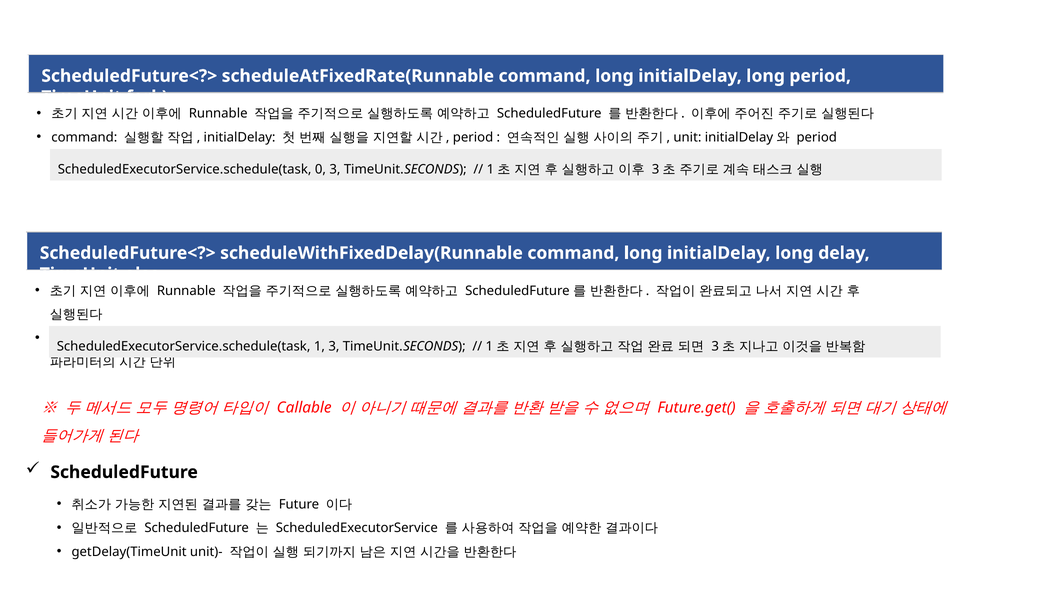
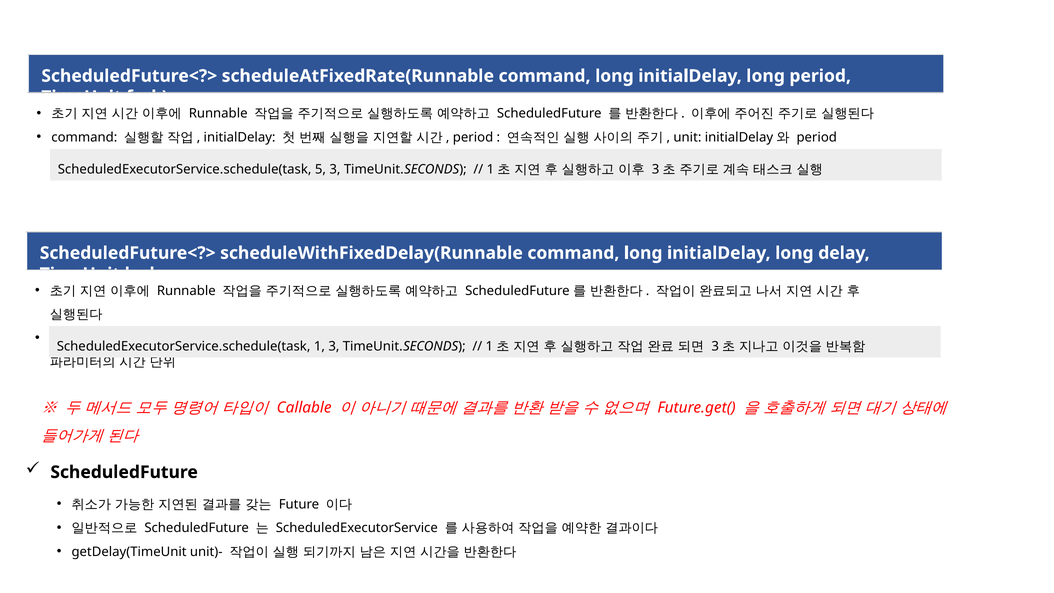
0: 0 -> 5 (320, 170)
else: else -> lock (142, 274)
